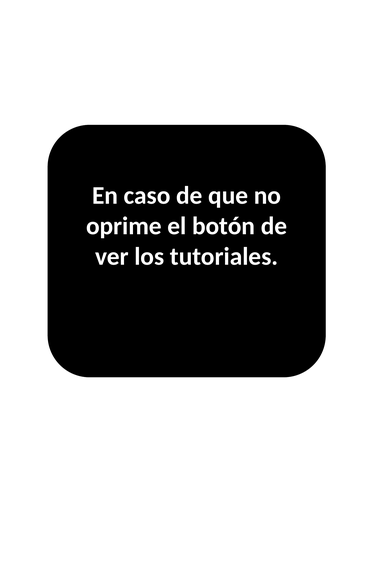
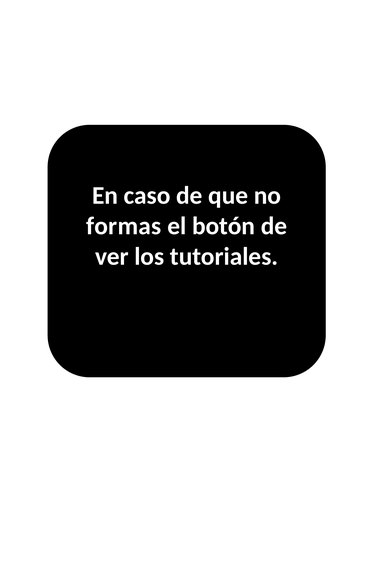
oprime: oprime -> formas (124, 226)
